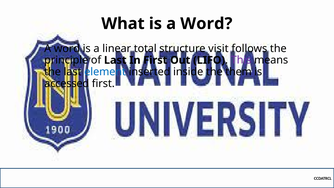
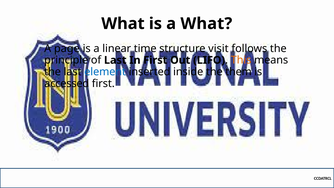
is a Word: Word -> What (206, 24)
word: word -> page (67, 49)
total: total -> time (145, 49)
This colour: purple -> orange (241, 60)
